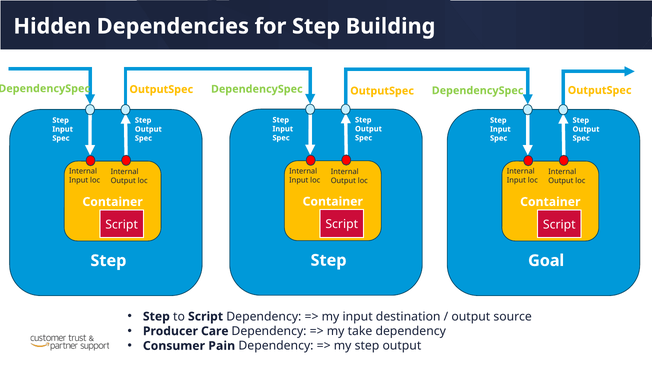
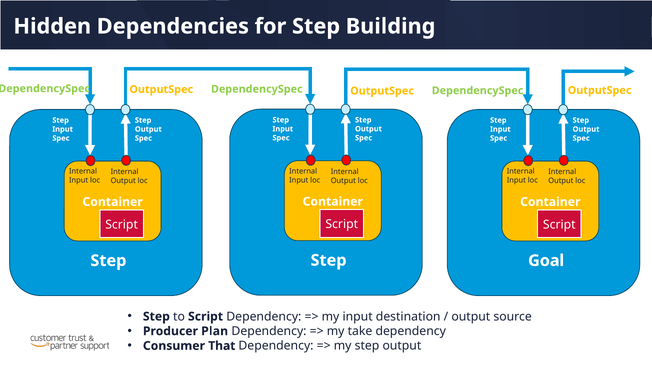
Care: Care -> Plan (215, 331)
Pain: Pain -> That (222, 346)
